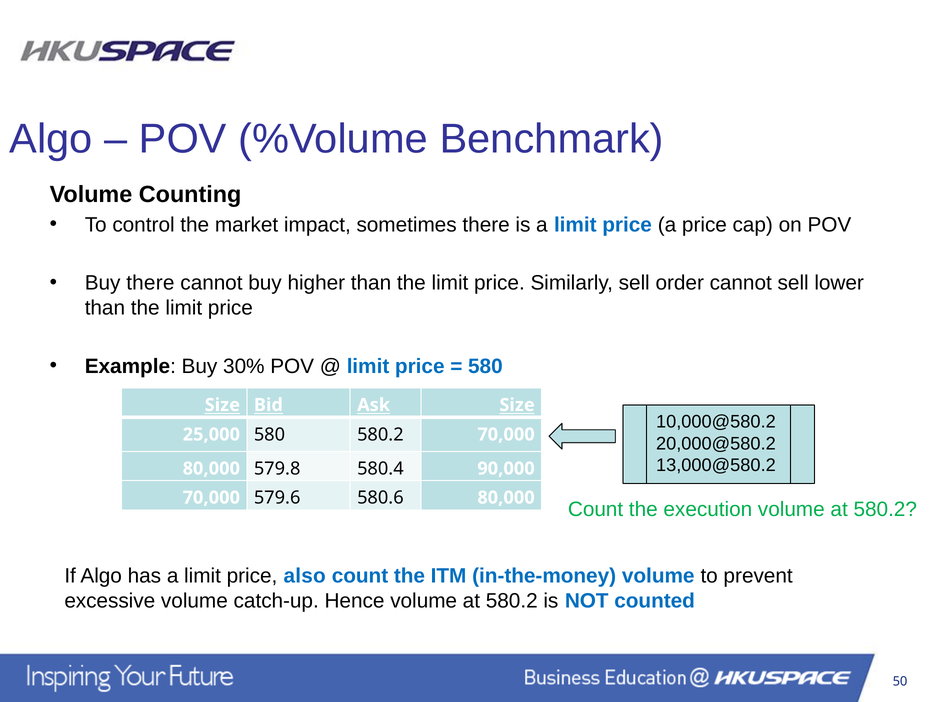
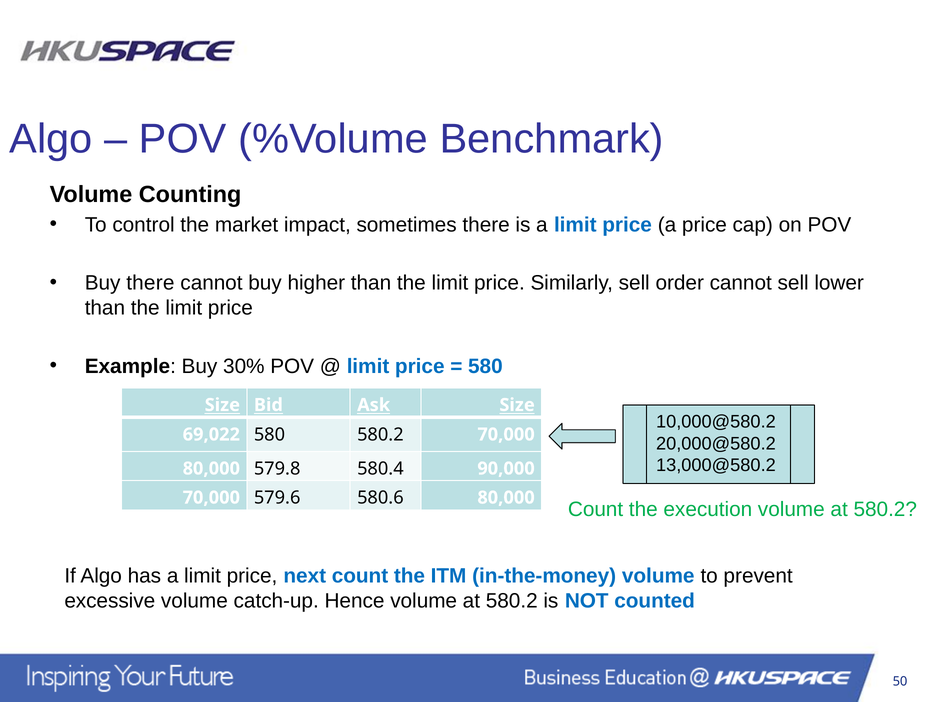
25,000: 25,000 -> 69,022 (211, 435)
also: also -> next (305, 576)
